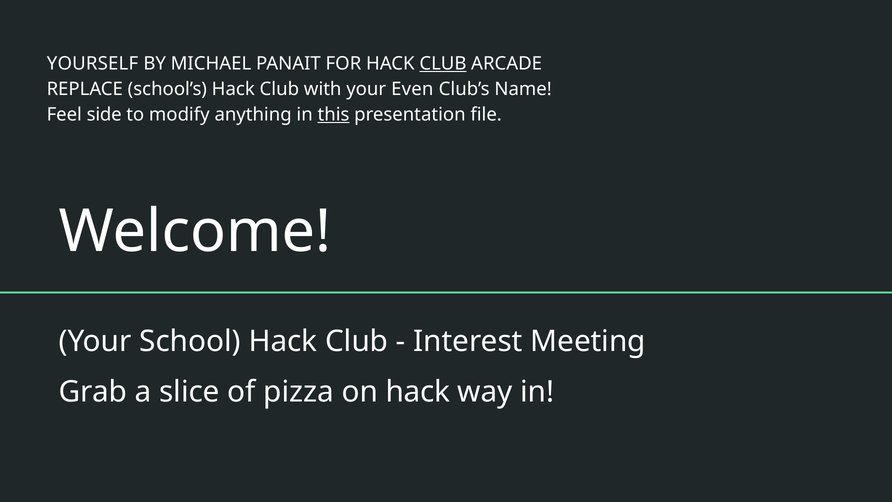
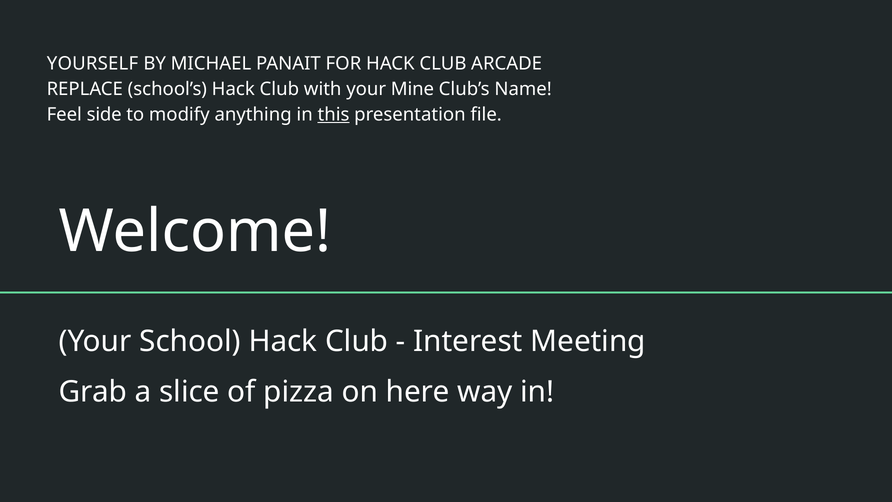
CLUB underline: present -> none (443, 64)
Even: Even -> Mine (412, 89)
on hack: hack -> here (418, 392)
